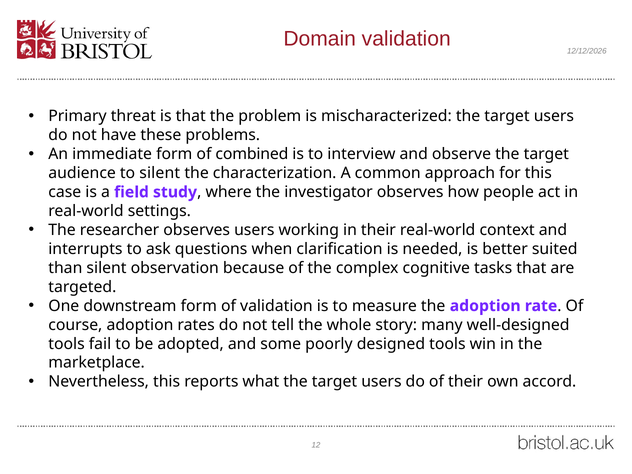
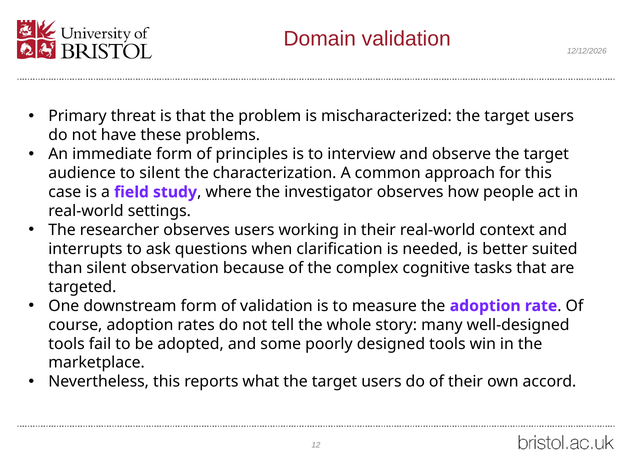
combined: combined -> principles (252, 154)
